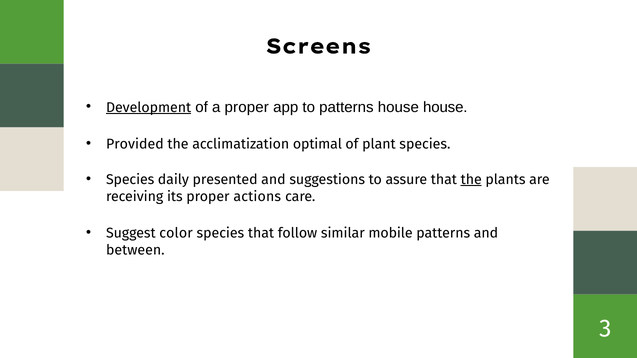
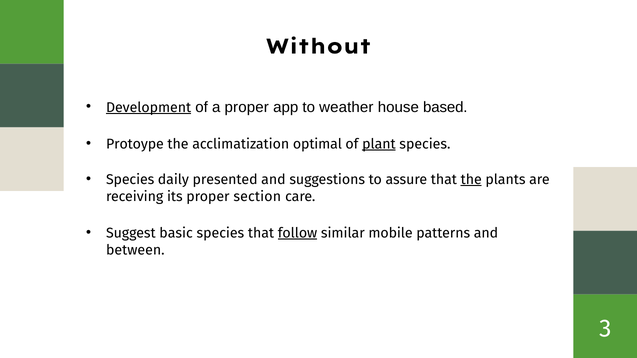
Screens: Screens -> Without (319, 47)
to patterns: patterns -> weather (346, 107)
house house: house -> based (445, 107)
Provided: Provided -> Protoype (135, 144)
plant underline: none -> present (379, 144)
actions: actions -> section (257, 197)
color: color -> basic (176, 233)
follow underline: none -> present (298, 233)
